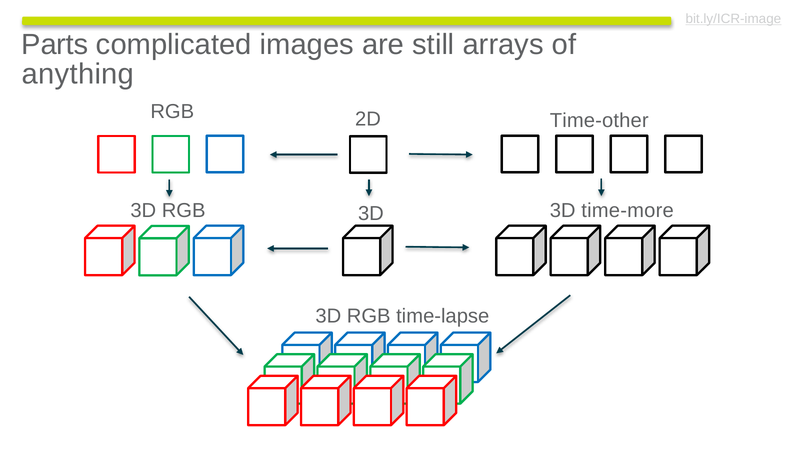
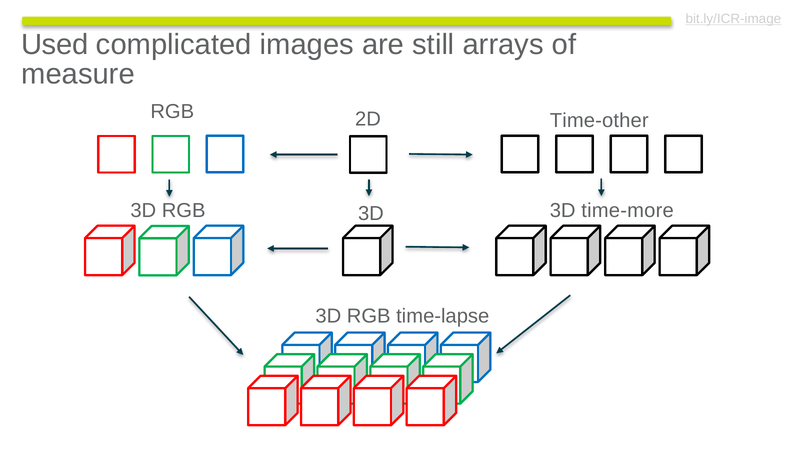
Parts: Parts -> Used (55, 45)
anything: anything -> measure (78, 74)
